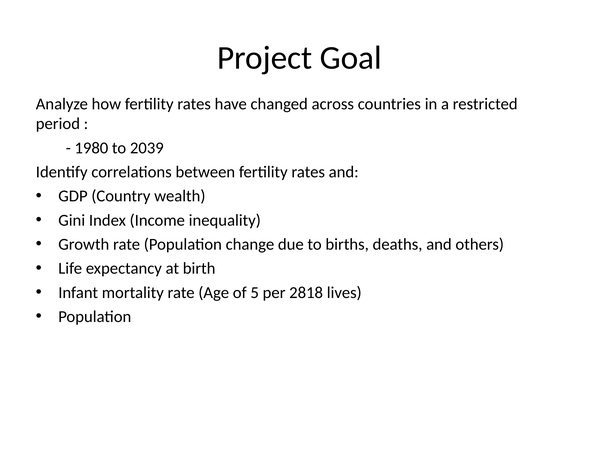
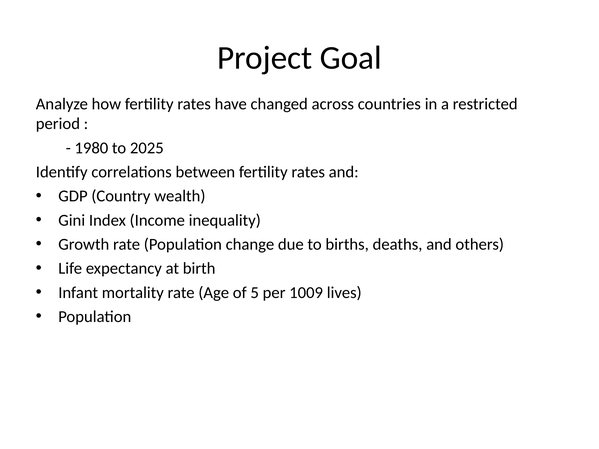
2039: 2039 -> 2025 (147, 148)
2818: 2818 -> 1009 (306, 293)
